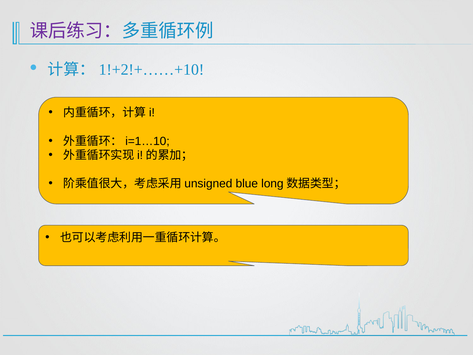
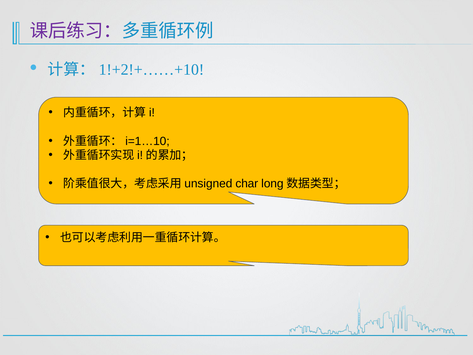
blue: blue -> char (247, 184)
